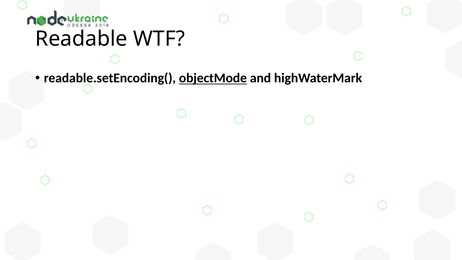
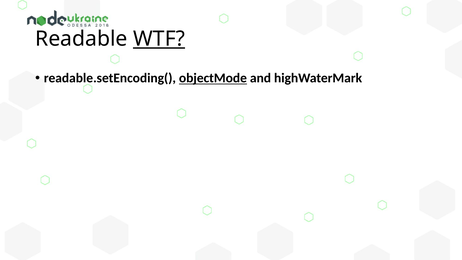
WTF underline: none -> present (159, 39)
